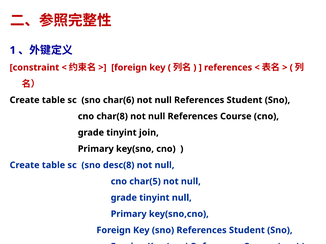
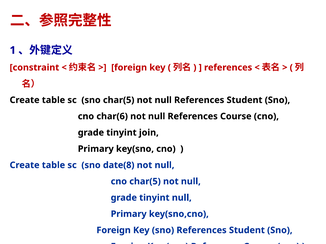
sno char(6: char(6 -> char(5 (119, 100)
char(8: char(8 -> char(6 (112, 117)
desc(8: desc(8 -> date(8 (119, 165)
